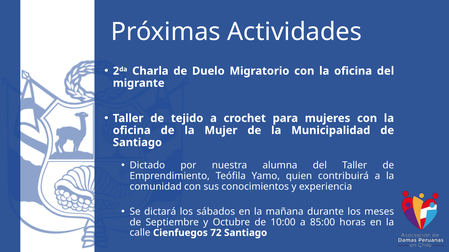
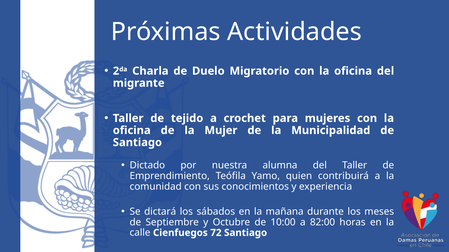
85:00: 85:00 -> 82:00 (323, 223)
